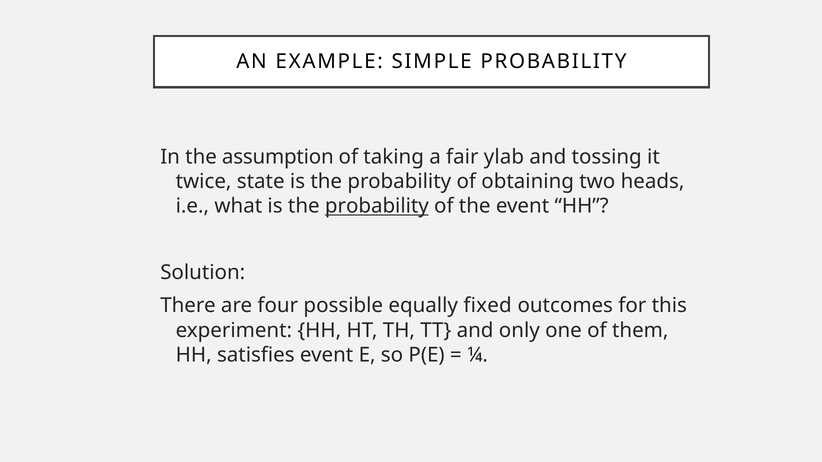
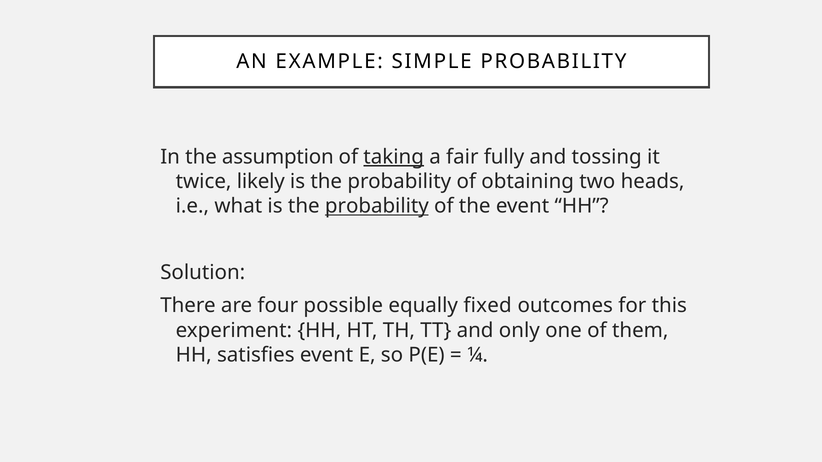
taking underline: none -> present (394, 157)
ylab: ylab -> fully (504, 157)
state: state -> likely (261, 182)
